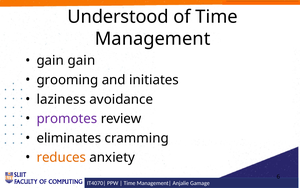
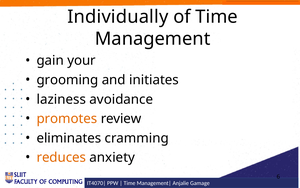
Understood: Understood -> Individually (118, 17)
gain gain: gain -> your (82, 60)
promotes colour: purple -> orange (67, 118)
